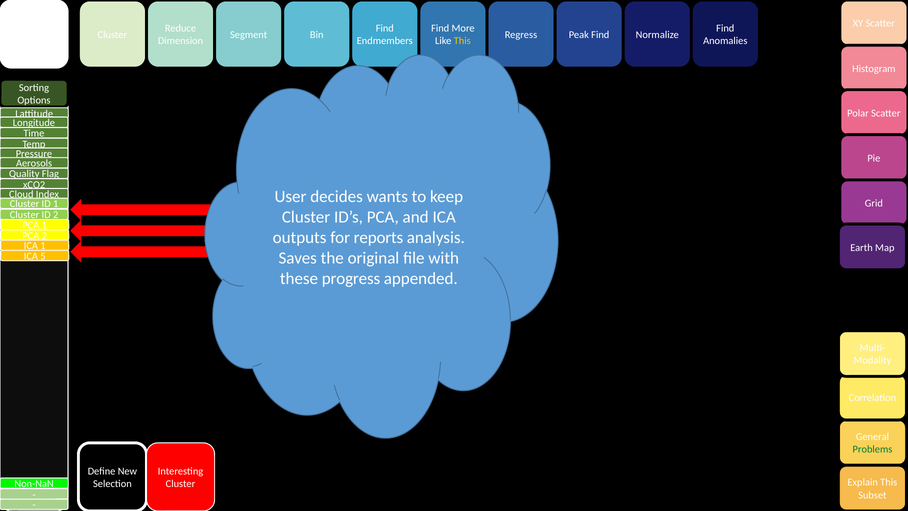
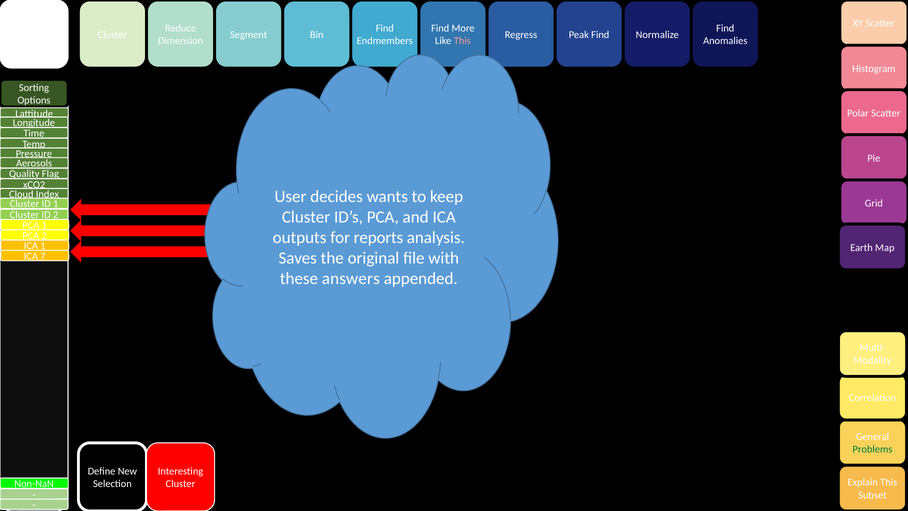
This colour: yellow -> pink (462, 41)
5: 5 -> 7 (43, 256)
progress: progress -> answers (351, 278)
